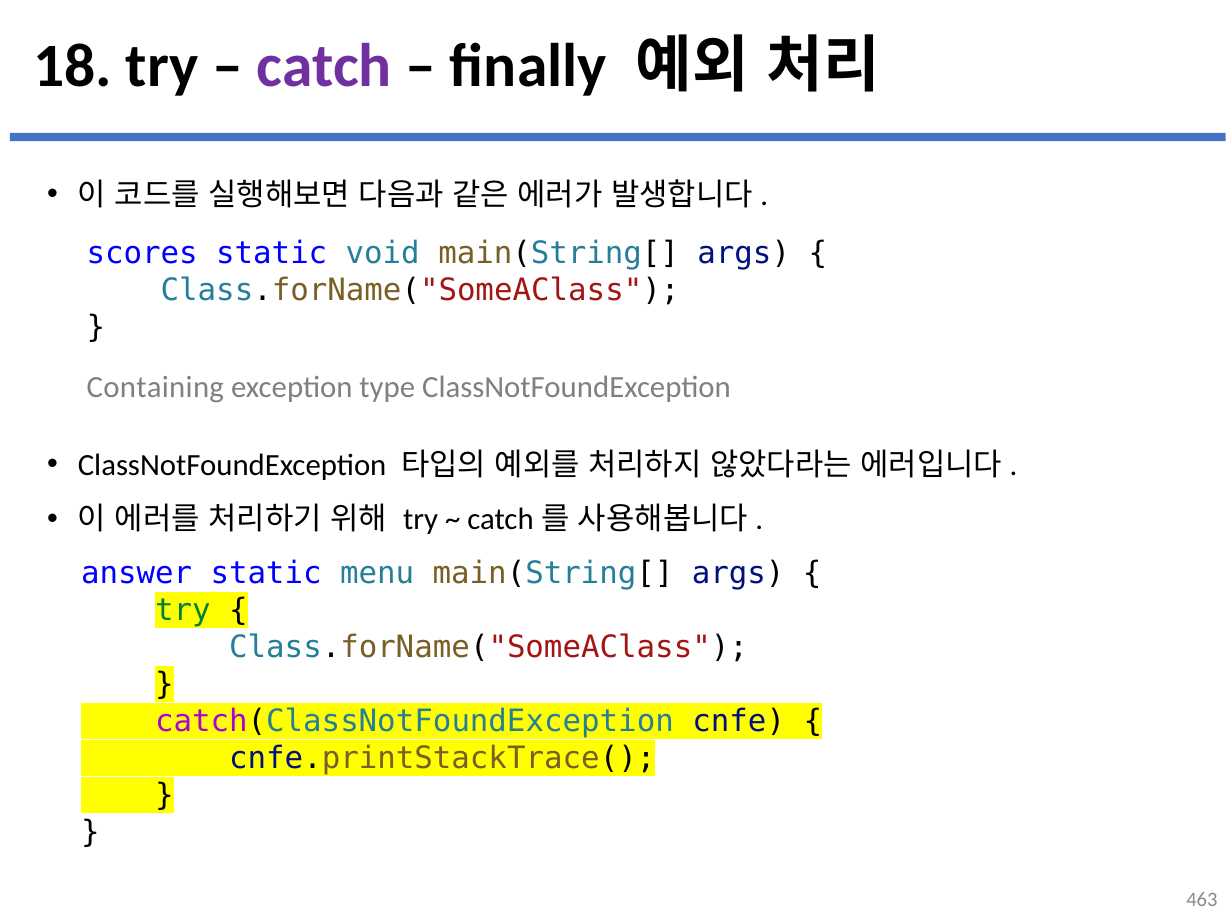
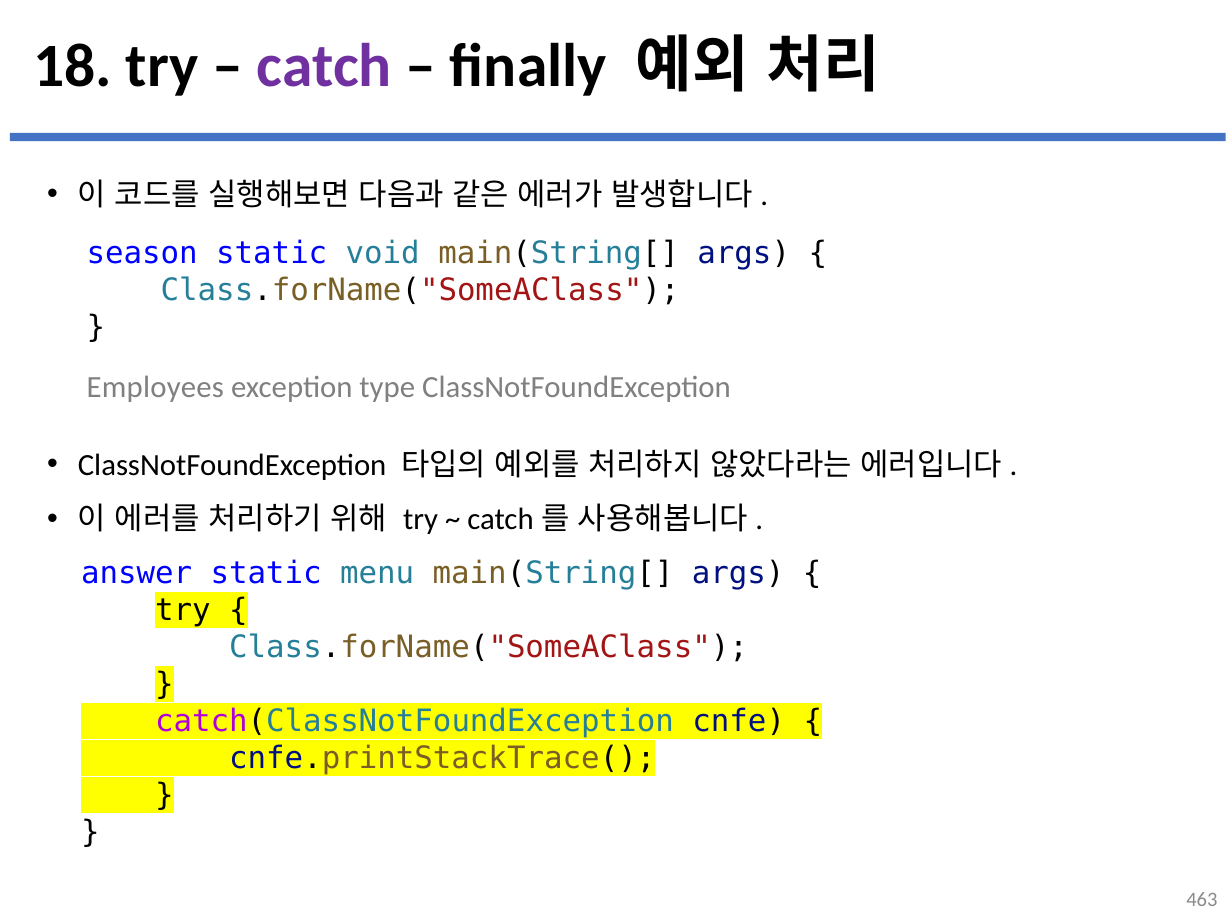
scores: scores -> season (142, 253)
Containing: Containing -> Employees (155, 388)
try colour: green -> black (183, 611)
